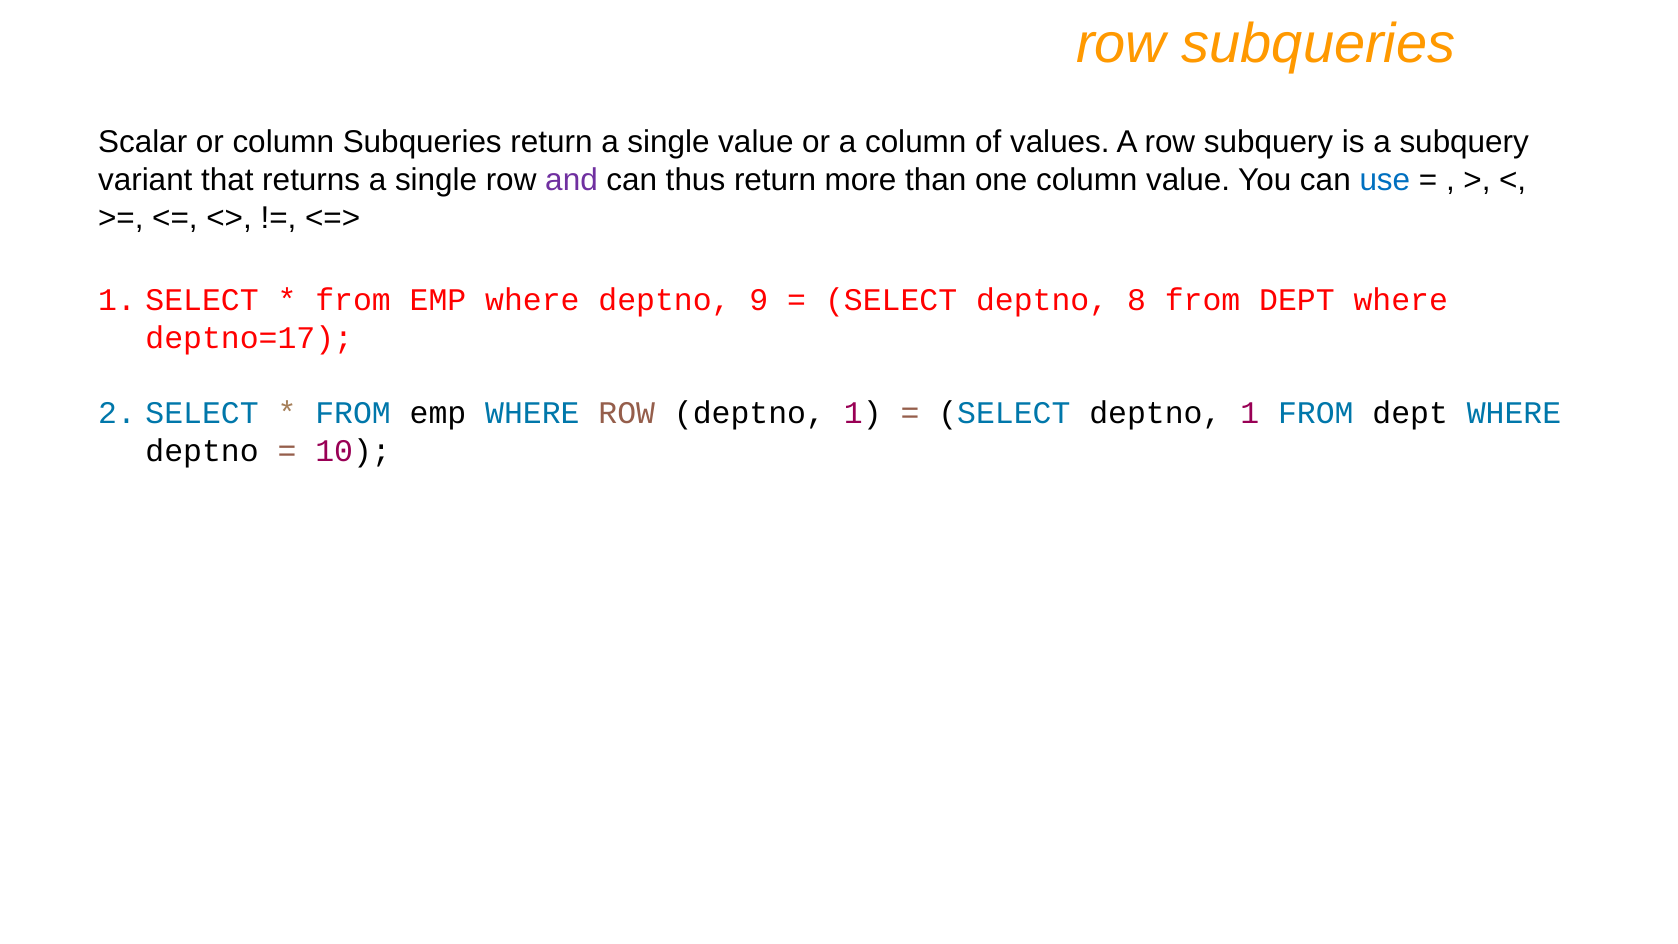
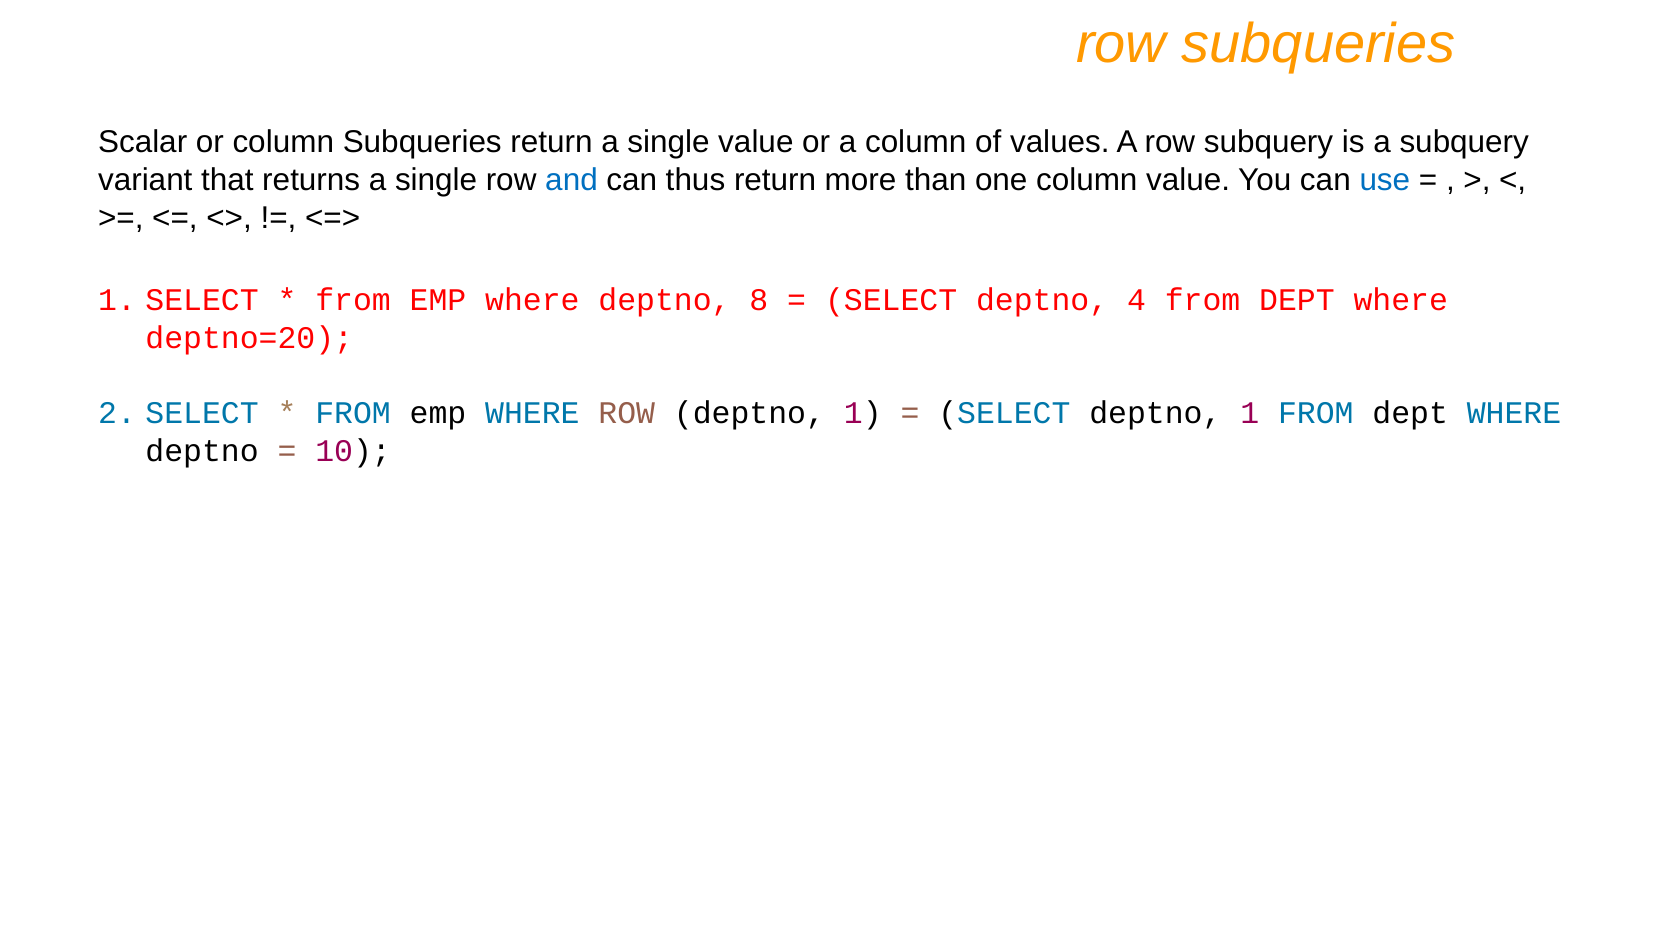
and colour: purple -> blue (571, 180)
9: 9 -> 8 (759, 300)
8: 8 -> 4 (1136, 300)
deptno=17: deptno=17 -> deptno=20 (249, 338)
